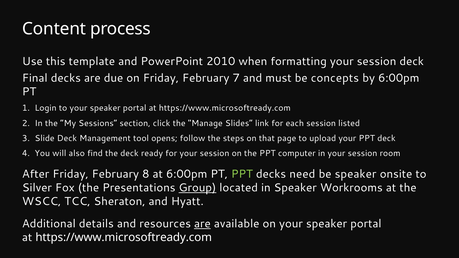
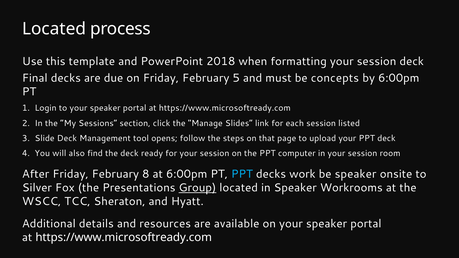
Content: Content -> Located (54, 29)
2010: 2010 -> 2018 (221, 61)
7: 7 -> 5 (236, 78)
PPT colour: light green -> light blue (242, 174)
need: need -> work (302, 174)
are underline: present -> none (202, 224)
